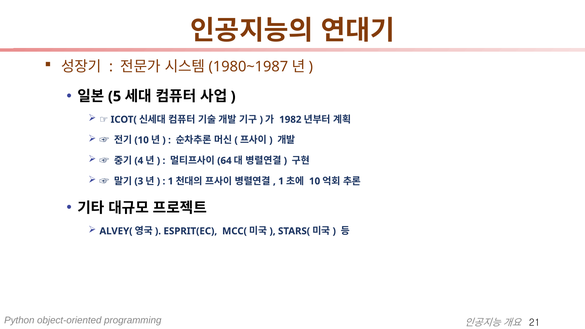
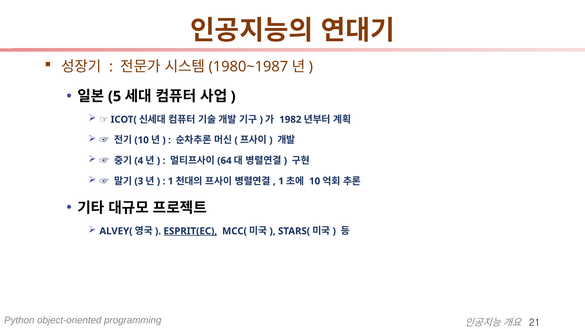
ESPRIT(EC underline: none -> present (190, 231)
